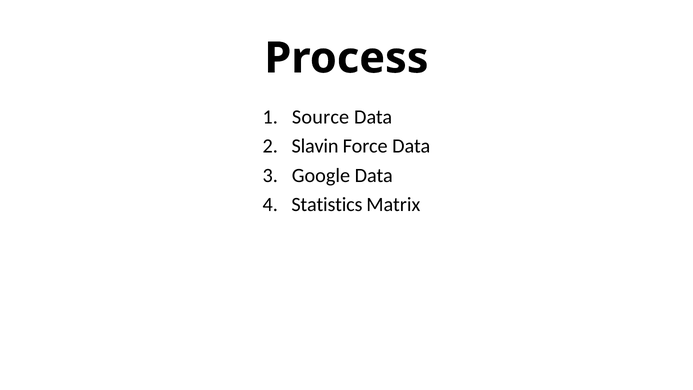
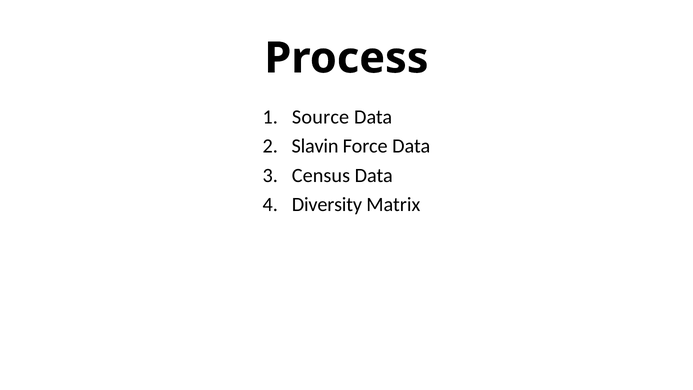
Google: Google -> Census (321, 175)
Statistics: Statistics -> Diversity (327, 204)
